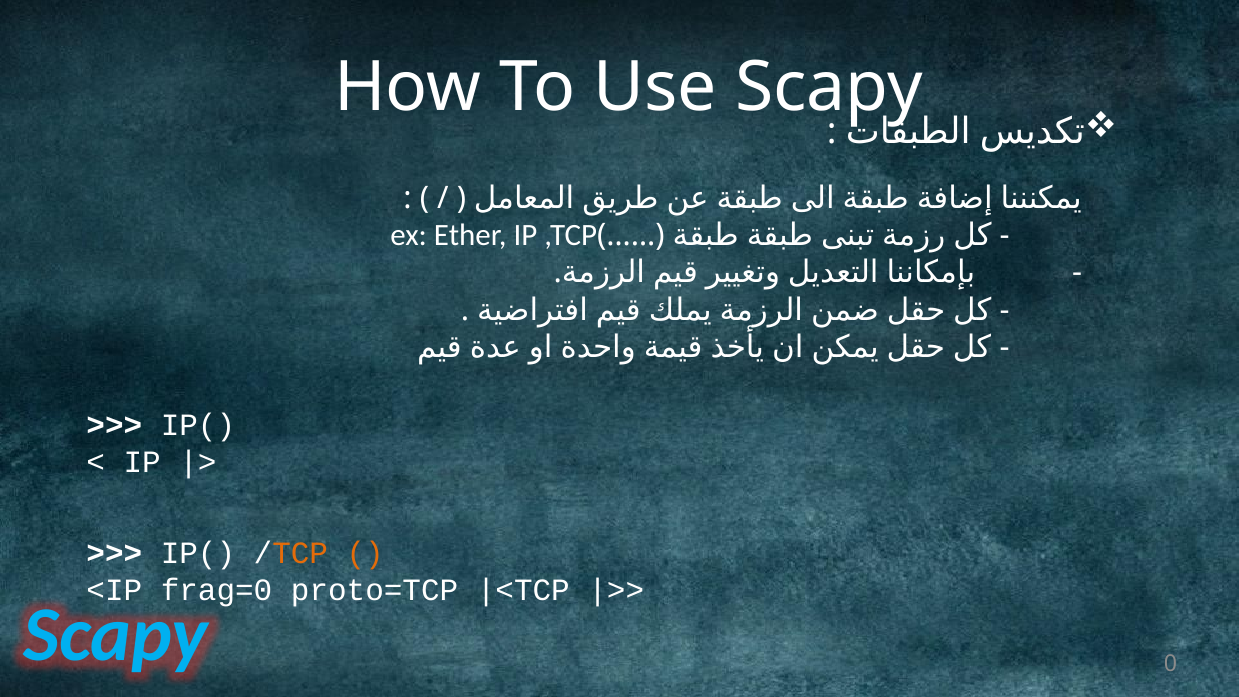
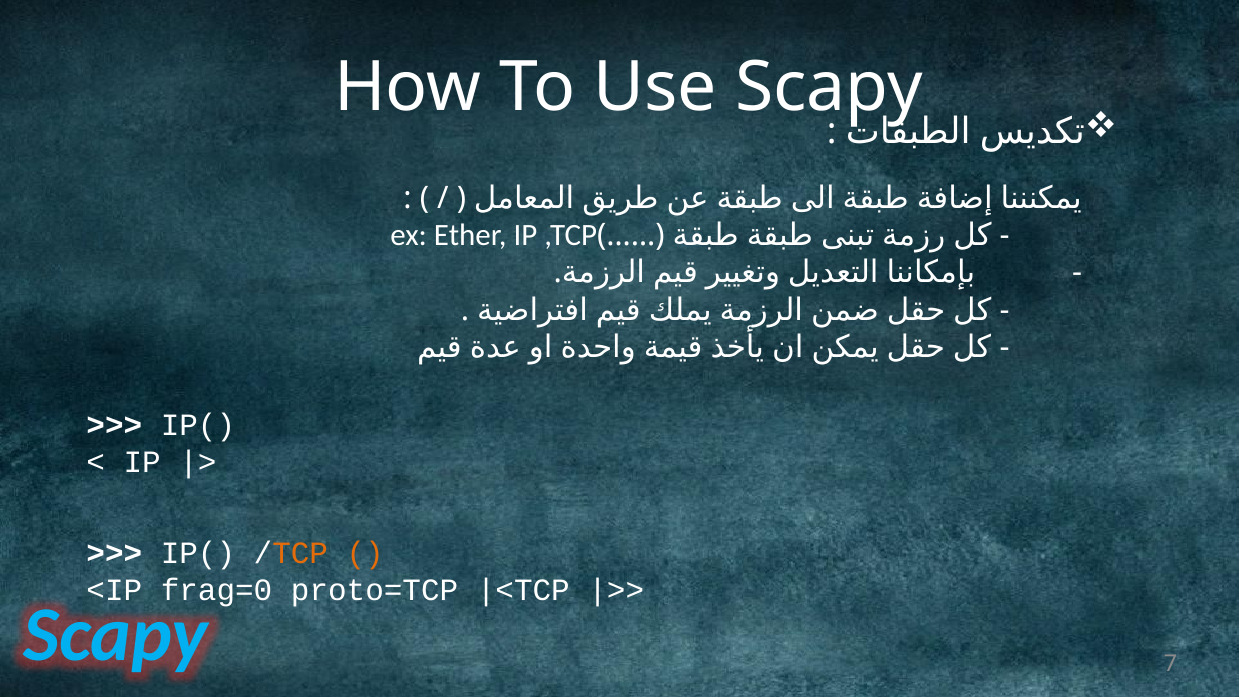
0: 0 -> 7 (1171, 664)
